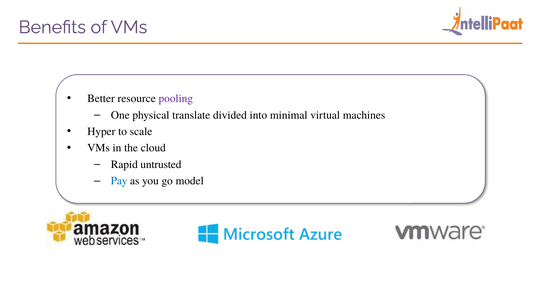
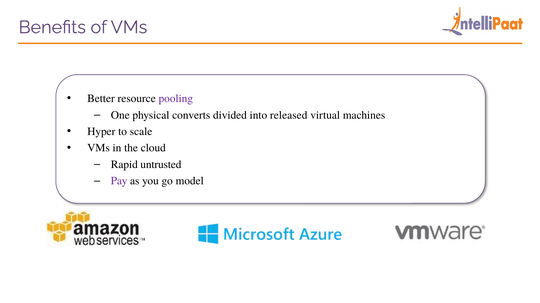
translate: translate -> converts (191, 115)
minimal: minimal -> released (289, 115)
Pay colour: blue -> purple (119, 181)
